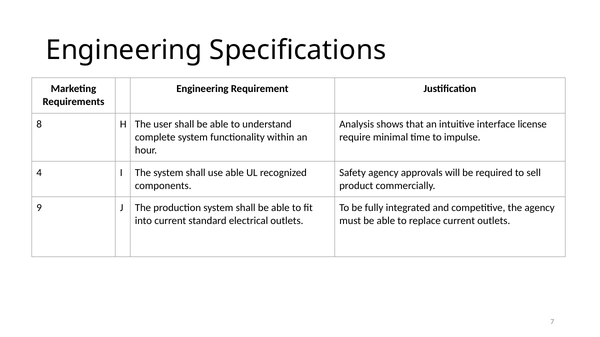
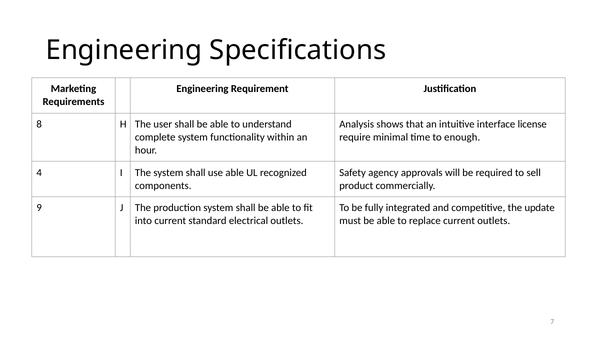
impulse: impulse -> enough (462, 137)
the agency: agency -> update (540, 208)
